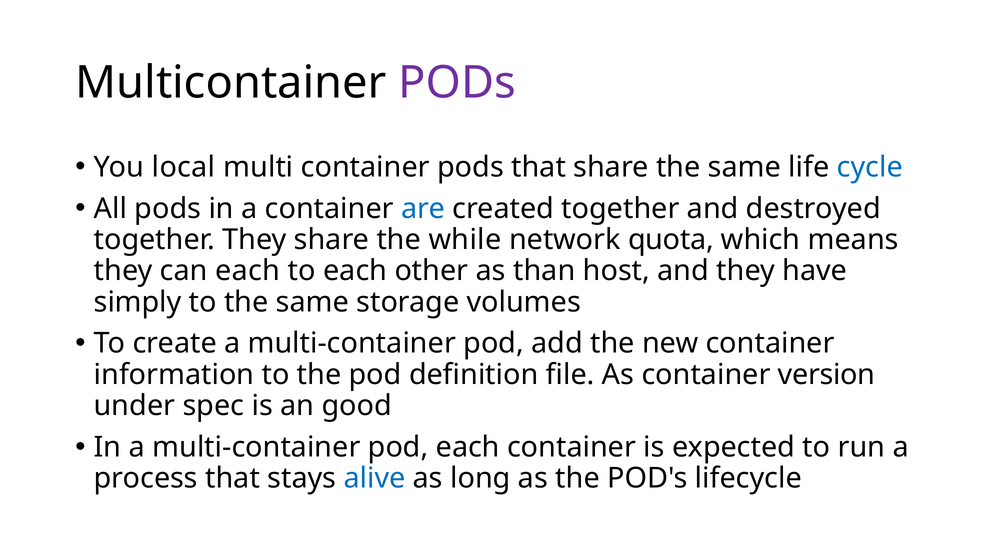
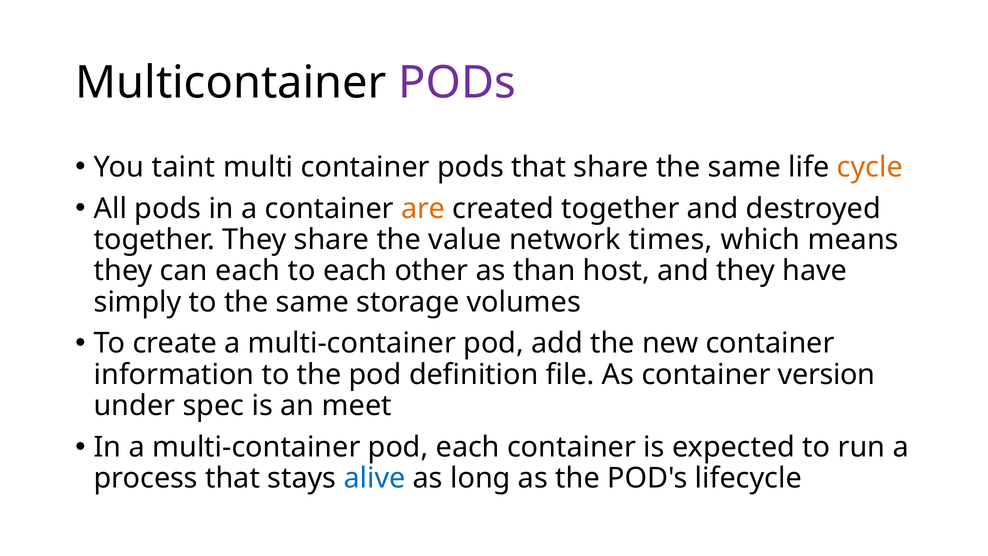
local: local -> taint (184, 167)
cycle colour: blue -> orange (870, 167)
are colour: blue -> orange (423, 208)
while: while -> value (465, 240)
quota: quota -> times (671, 240)
good: good -> meet (357, 406)
